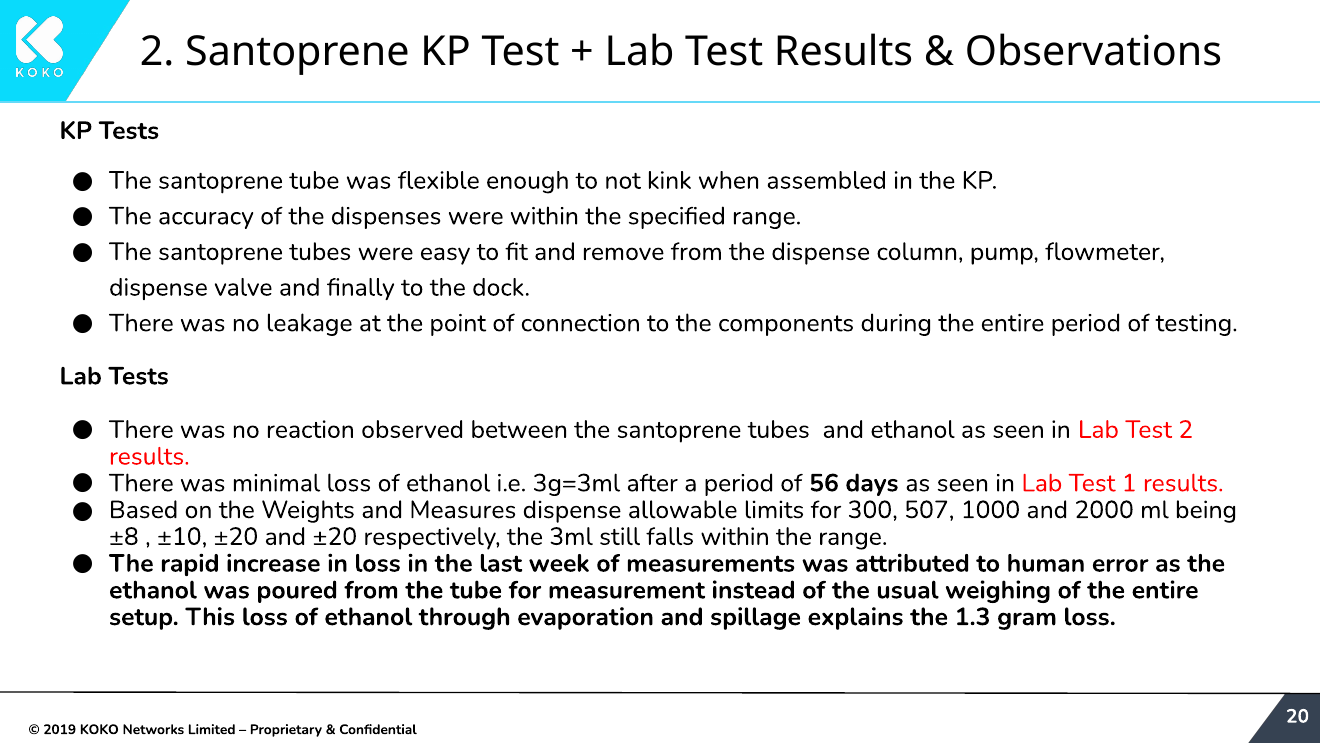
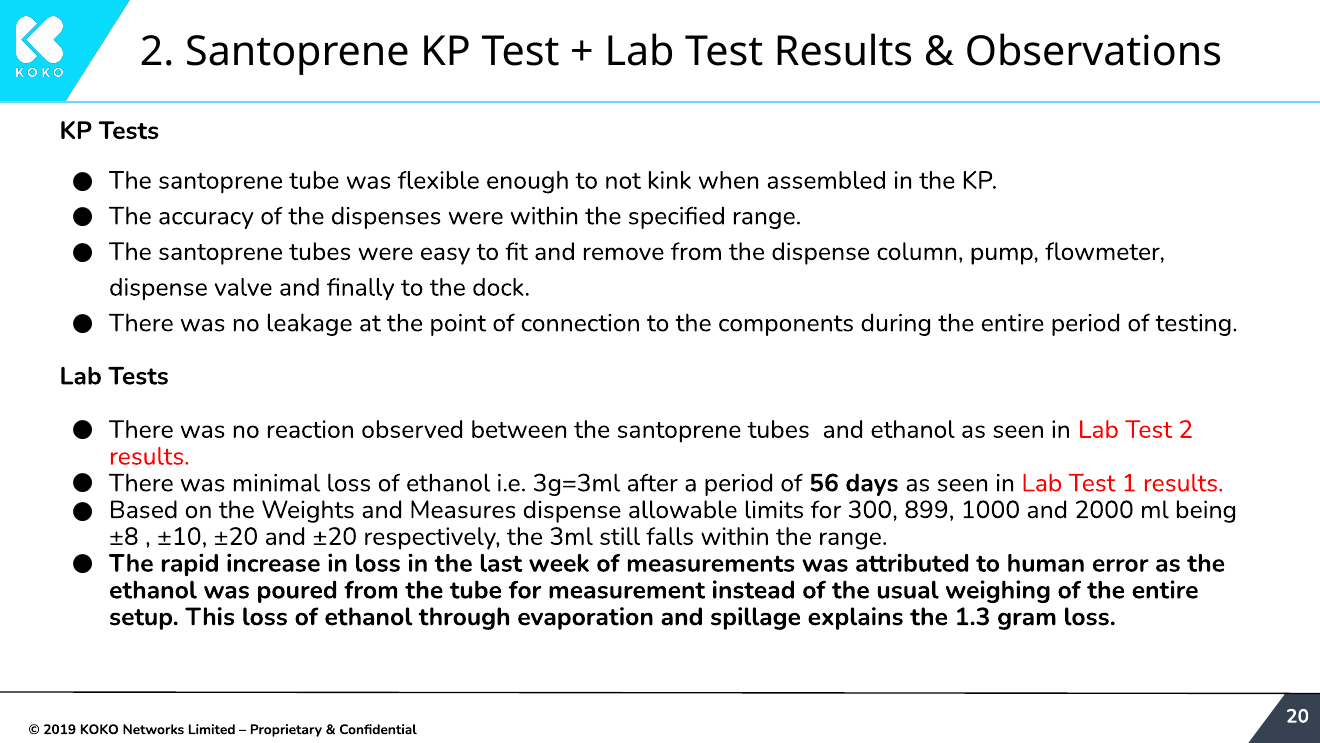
507: 507 -> 899 (929, 510)
